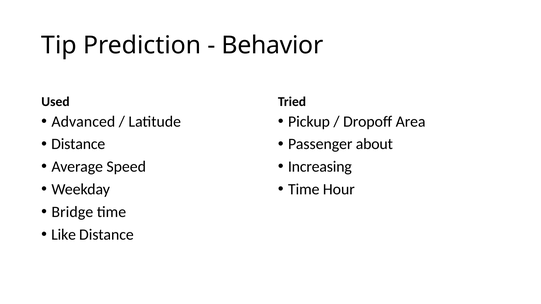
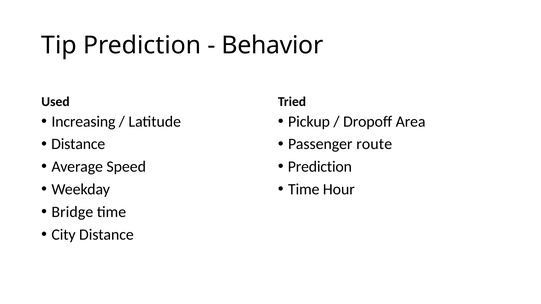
Advanced: Advanced -> Increasing (83, 122)
about: about -> route (374, 144)
Increasing: Increasing -> Prediction (320, 167)
Like: Like -> City (64, 235)
